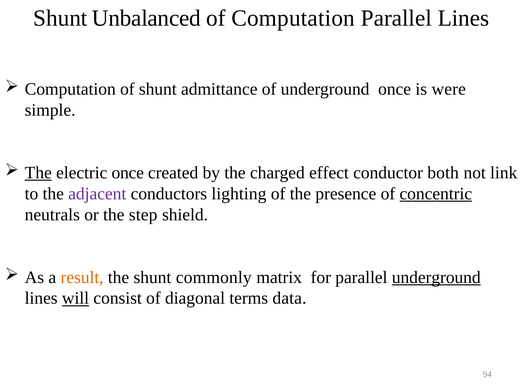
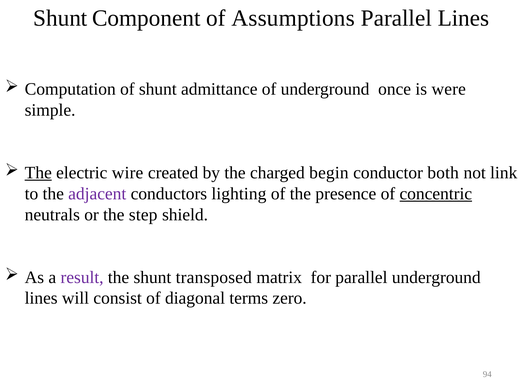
Unbalanced: Unbalanced -> Component (146, 18)
of Computation: Computation -> Assumptions (293, 18)
electric once: once -> wire (128, 173)
effect: effect -> begin (329, 173)
result colour: orange -> purple (82, 277)
commonly: commonly -> transposed (214, 277)
underground underline: present -> none (436, 277)
will underline: present -> none (76, 298)
data: data -> zero (290, 298)
